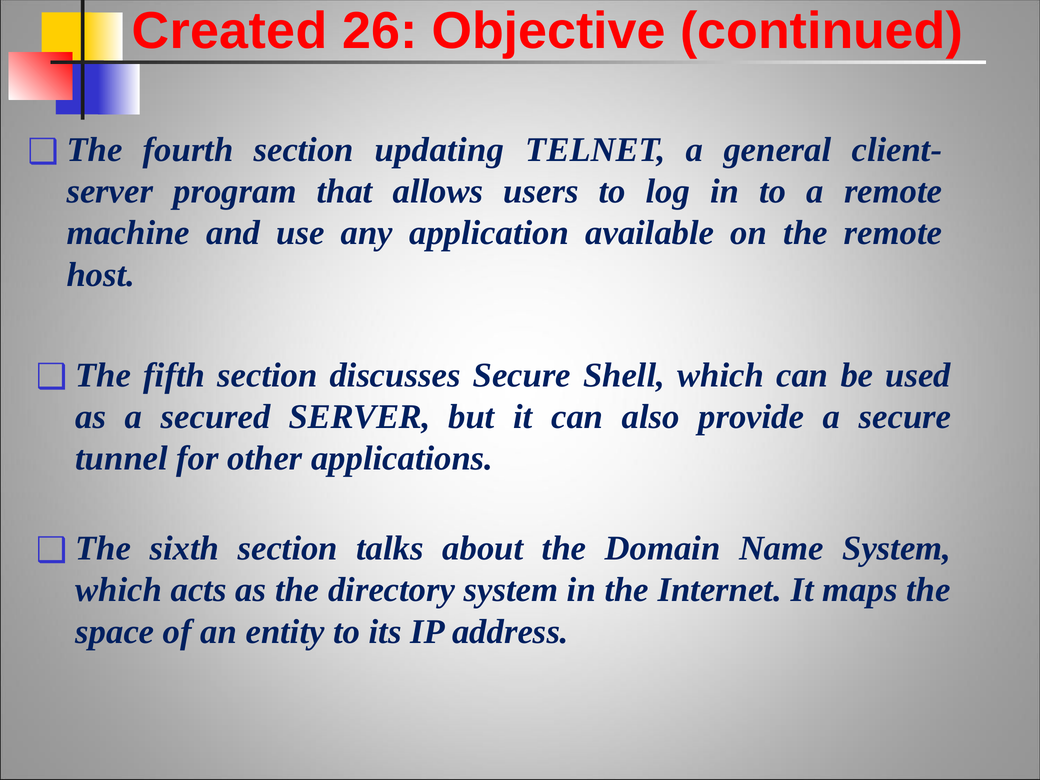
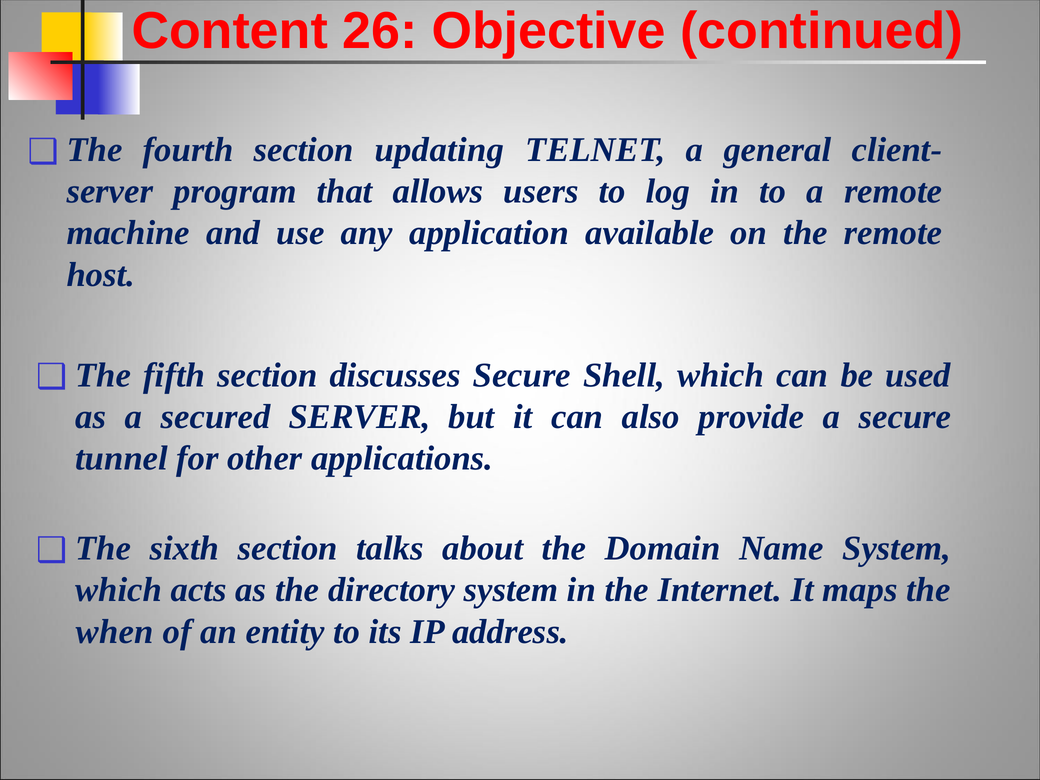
Created: Created -> Content (230, 31)
space: space -> when (115, 632)
